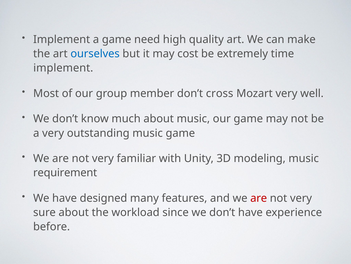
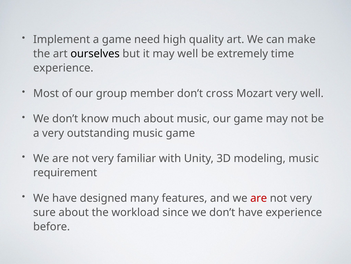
ourselves colour: blue -> black (95, 54)
may cost: cost -> well (188, 54)
implement: implement -> experience (63, 68)
